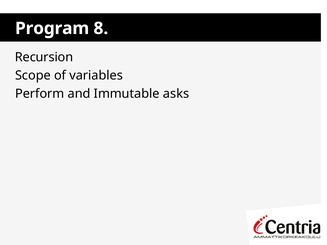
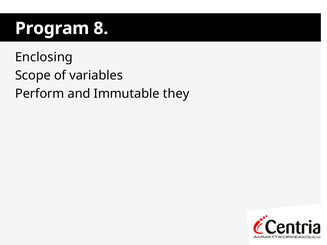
Recursion: Recursion -> Enclosing (44, 57)
asks: asks -> they (176, 94)
